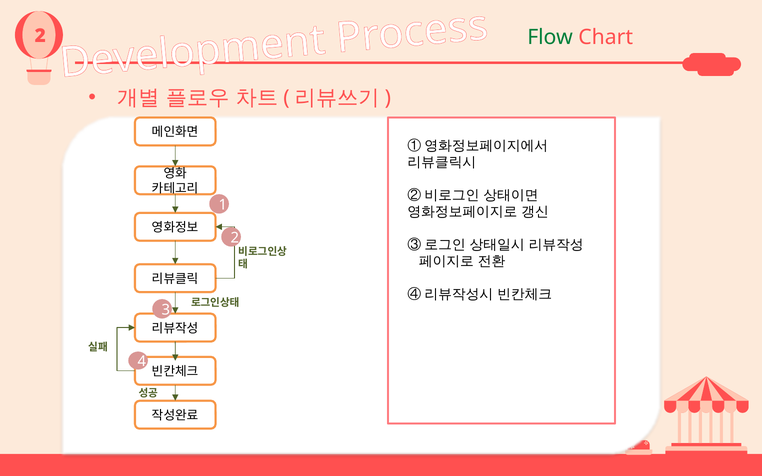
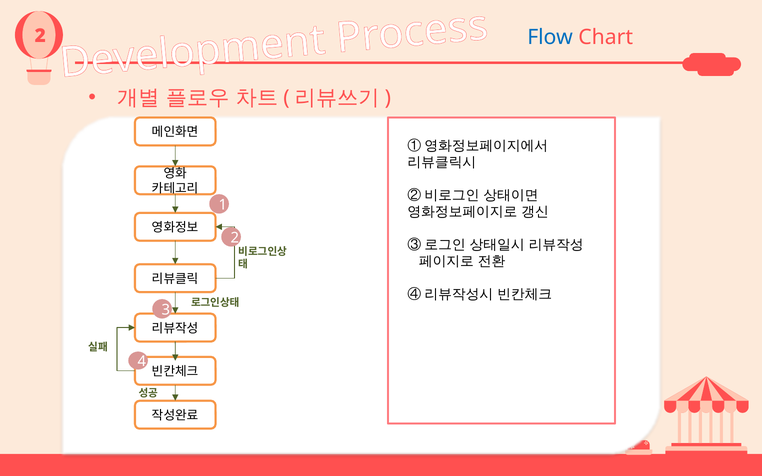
Flow colour: green -> blue (550, 37)
